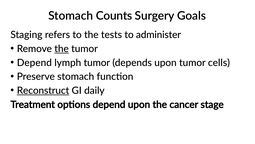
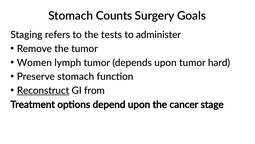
the underline: present -> none (62, 49)
Depend: Depend -> Women (34, 62)
cells: cells -> hard (219, 62)
daily: daily -> from (94, 90)
